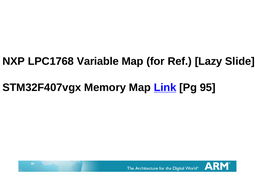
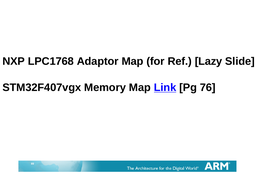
Variable: Variable -> Adaptor (98, 61)
95: 95 -> 76 (208, 88)
